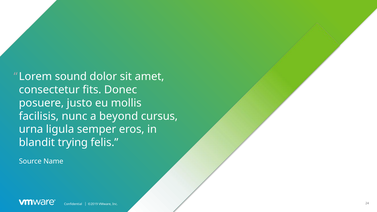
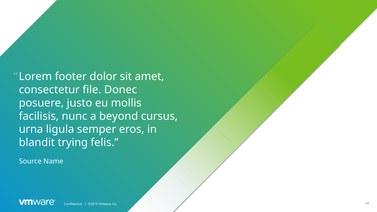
sound: sound -> footer (71, 77)
fits: fits -> file (92, 90)
